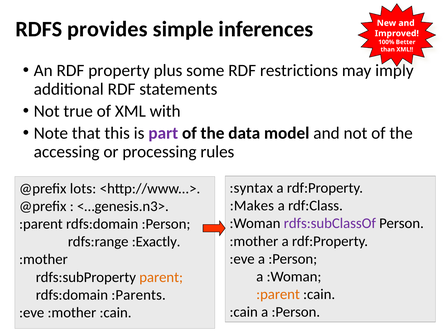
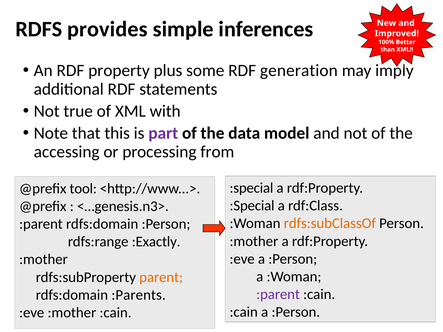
restrictions: restrictions -> generation (299, 70)
rules: rules -> from (217, 152)
:syntax: :syntax -> :special (251, 188)
lots: lots -> tool (83, 189)
:Makes: :Makes -> :Special (252, 206)
rdfs:subClassOf colour: purple -> orange (330, 224)
:parent colour: orange -> purple (278, 294)
